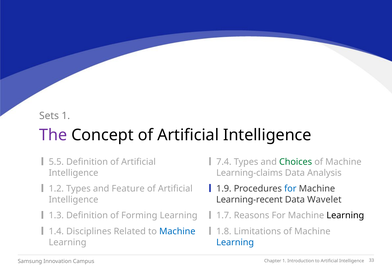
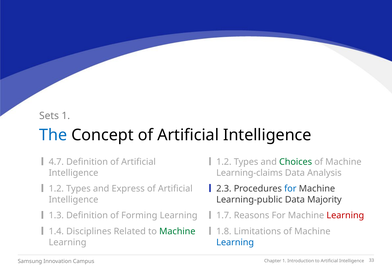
The colour: purple -> blue (53, 135)
5.5: 5.5 -> 4.7 (56, 162)
7.4: 7.4 -> 1.2 (224, 162)
Feature: Feature -> Express (128, 188)
1.9: 1.9 -> 2.3 (224, 188)
Learning-recent: Learning-recent -> Learning-public (249, 199)
Wavelet: Wavelet -> Majority (324, 199)
Learning colour: black -> red (345, 215)
Machine colour: blue -> green (177, 231)
